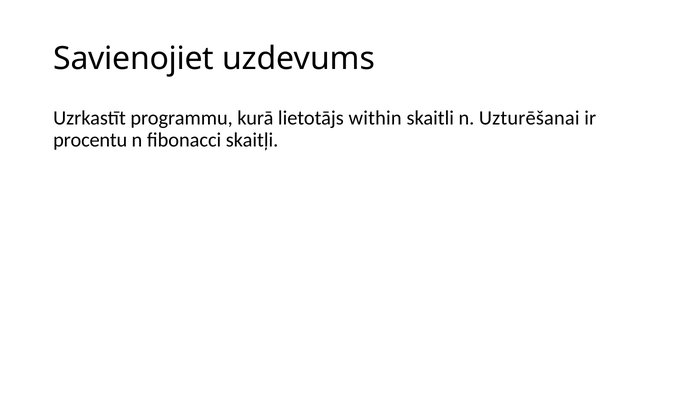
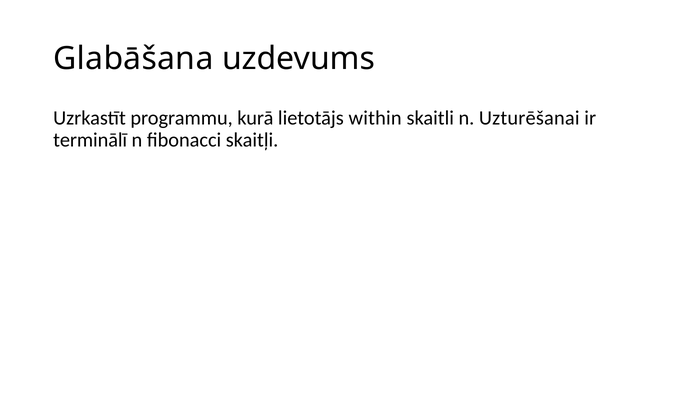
Savienojiet: Savienojiet -> Glabāšana (133, 59)
procentu: procentu -> terminālī (90, 140)
